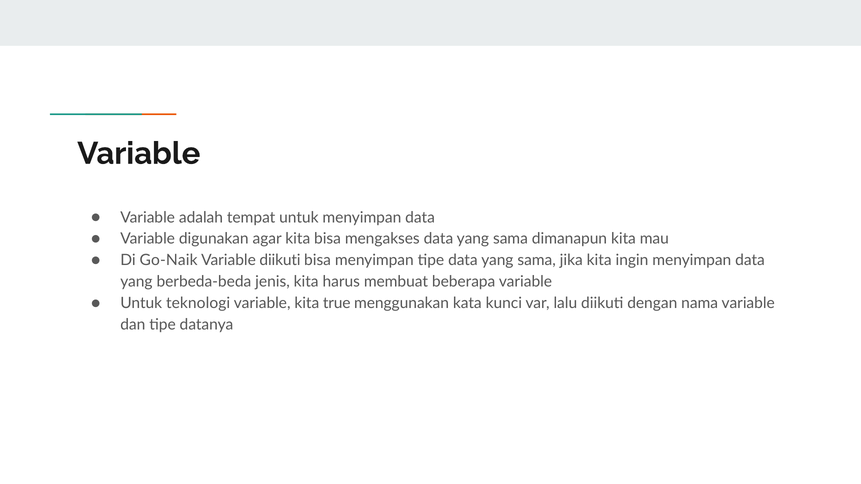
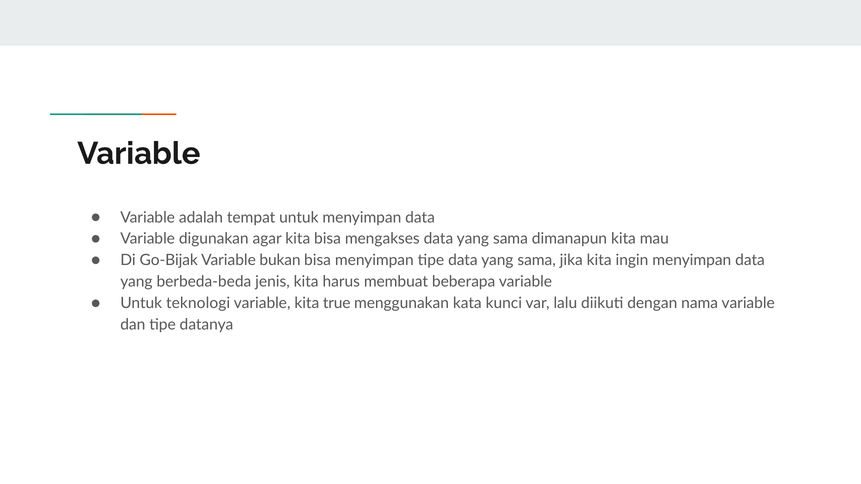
Go-Naik: Go-Naik -> Go-Bijak (169, 260)
Variable diikuti: diikuti -> bukan (280, 260)
